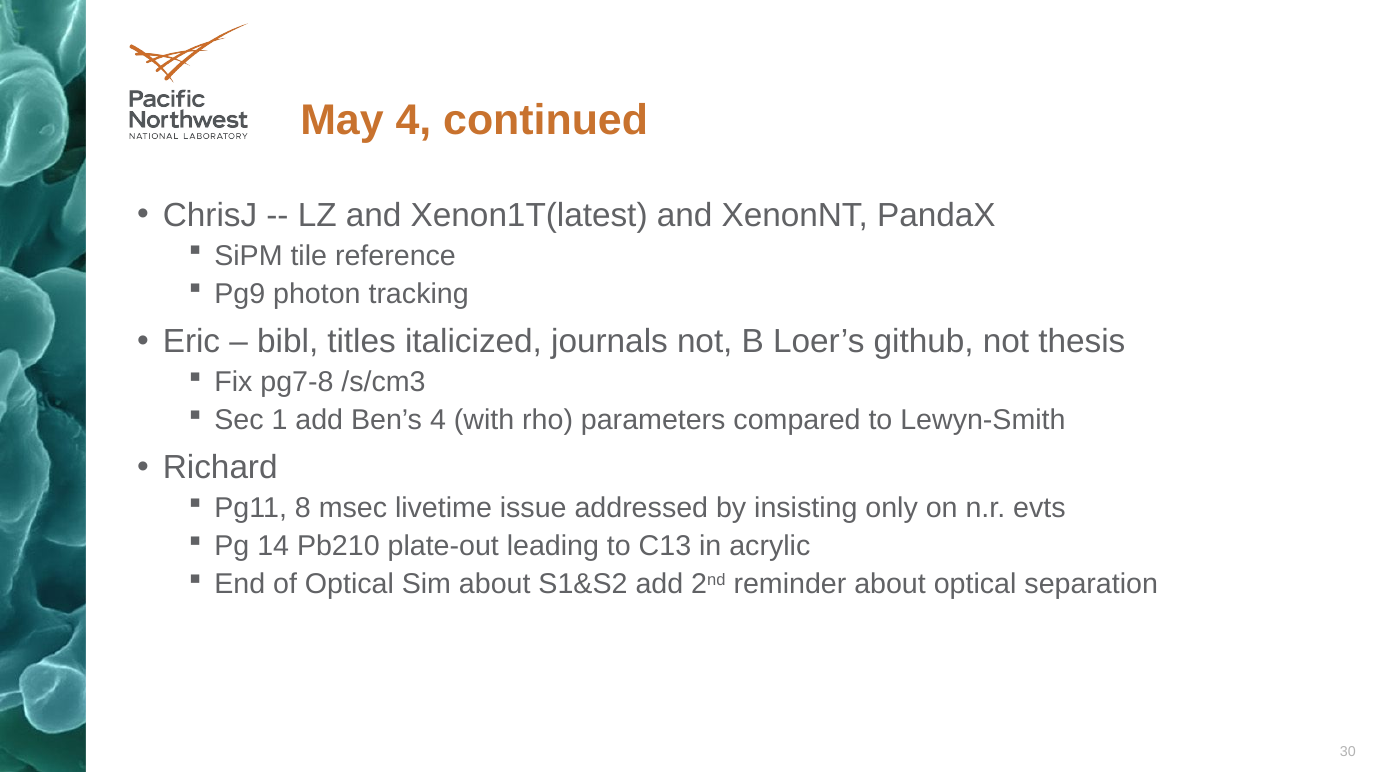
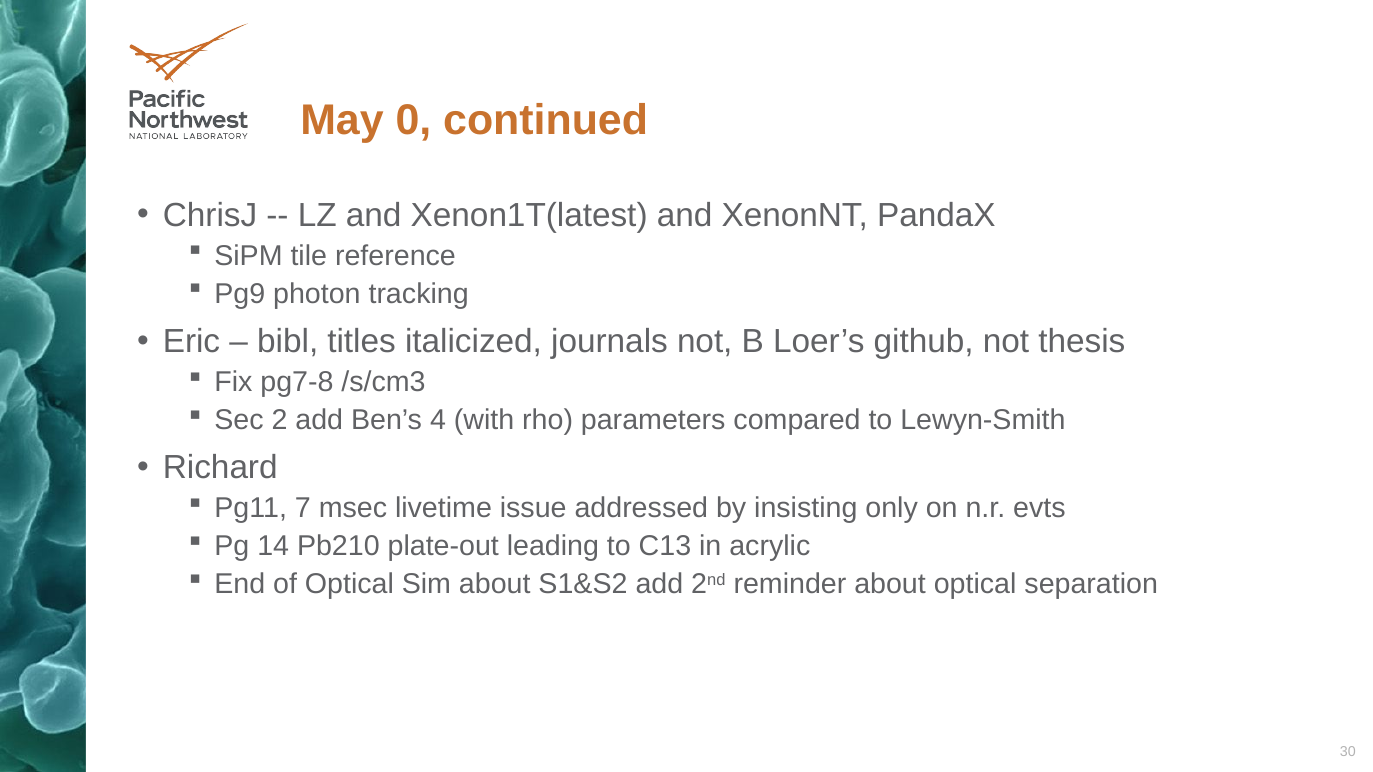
May 4: 4 -> 0 (413, 121)
1: 1 -> 2 (280, 420)
8: 8 -> 7 (303, 509)
